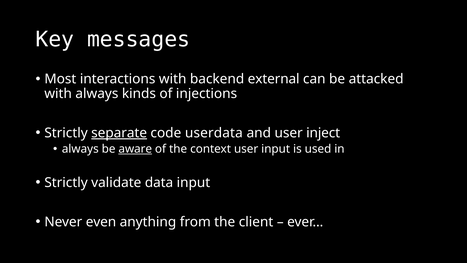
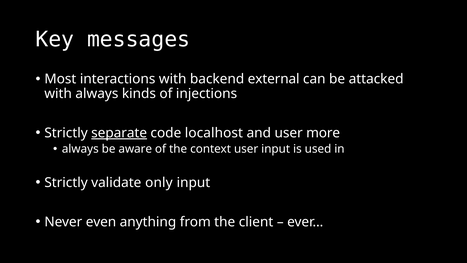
userdata: userdata -> localhost (214, 133)
inject: inject -> more (323, 133)
aware underline: present -> none (135, 149)
data: data -> only (159, 182)
